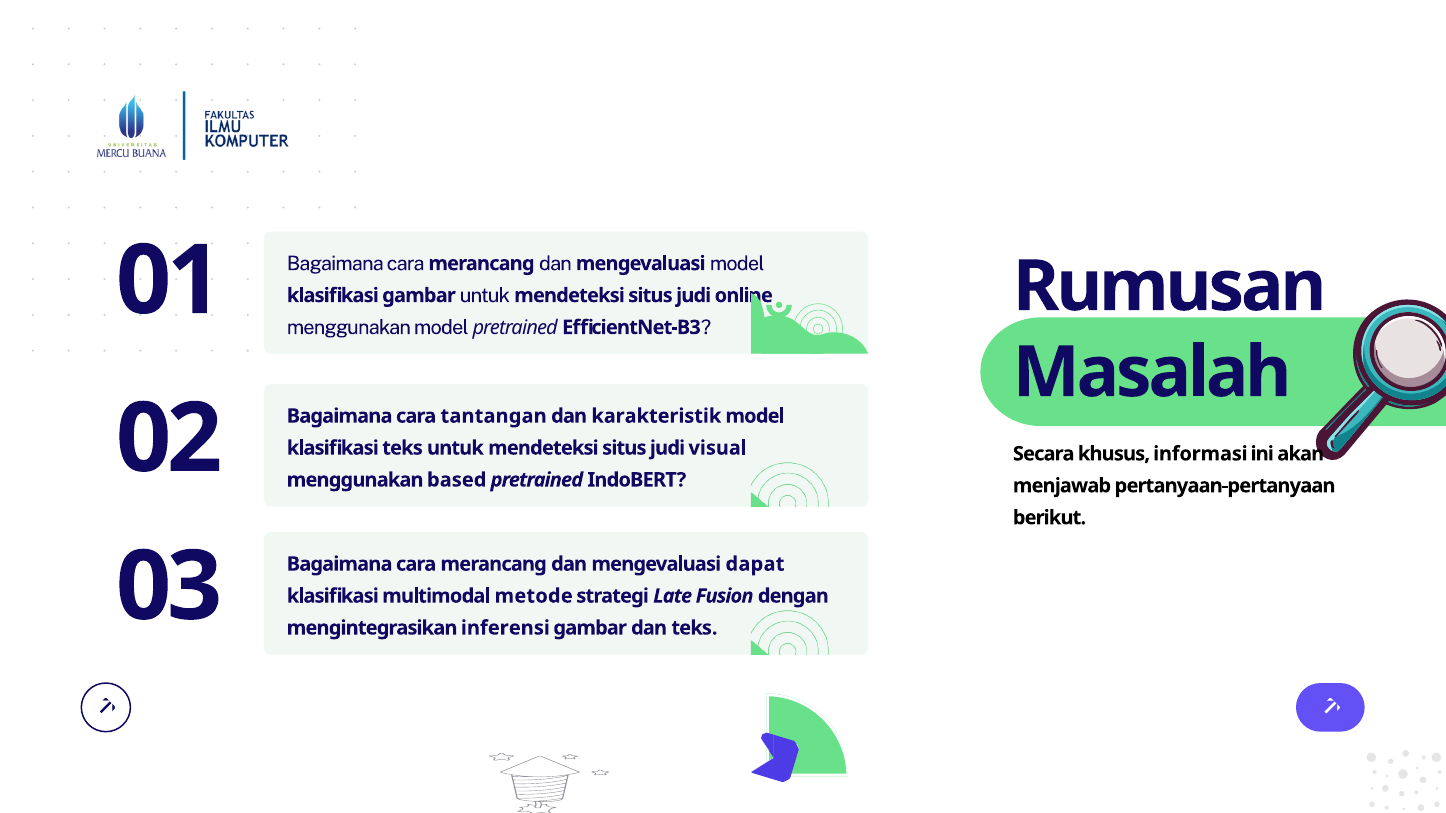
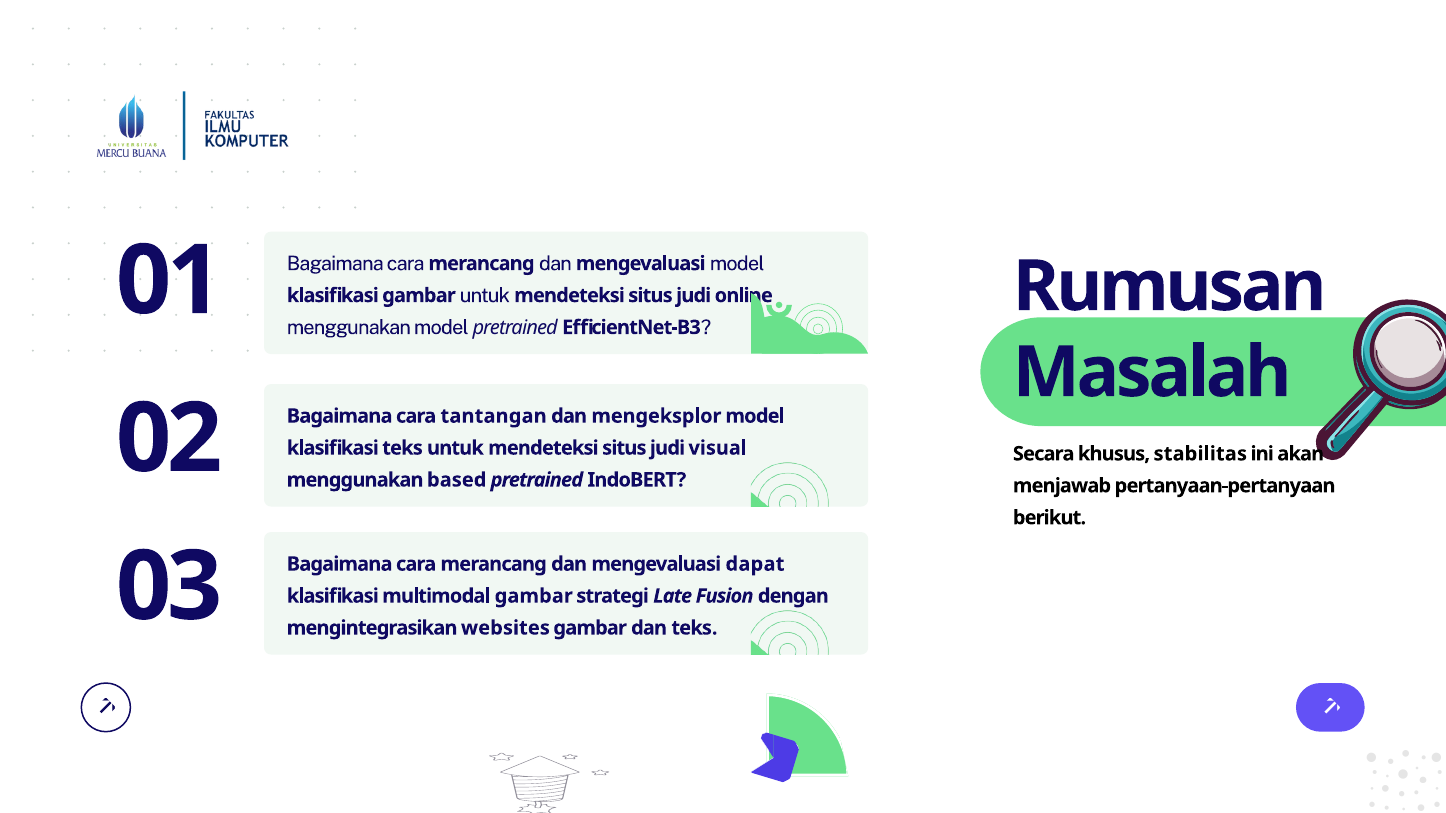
karakteristik: karakteristik -> mengeksplor (656, 416)
informasi: informasi -> stabilitas (1200, 454)
multimodal metode: metode -> gambar (534, 596)
inferensi: inferensi -> websites (505, 628)
